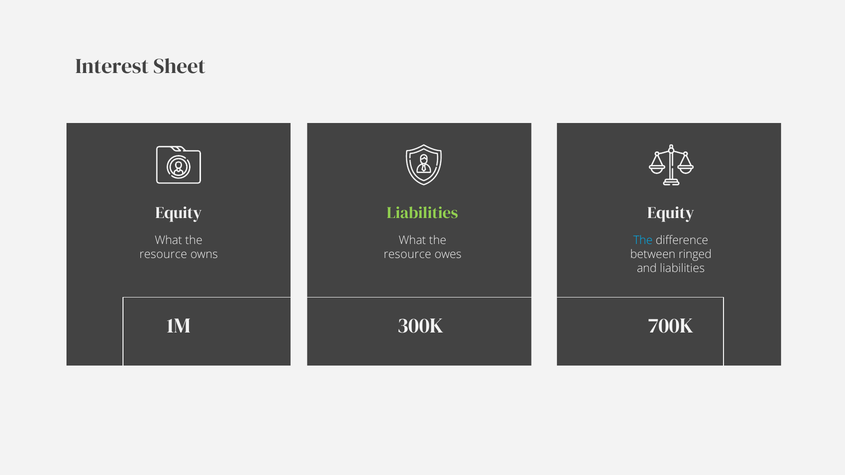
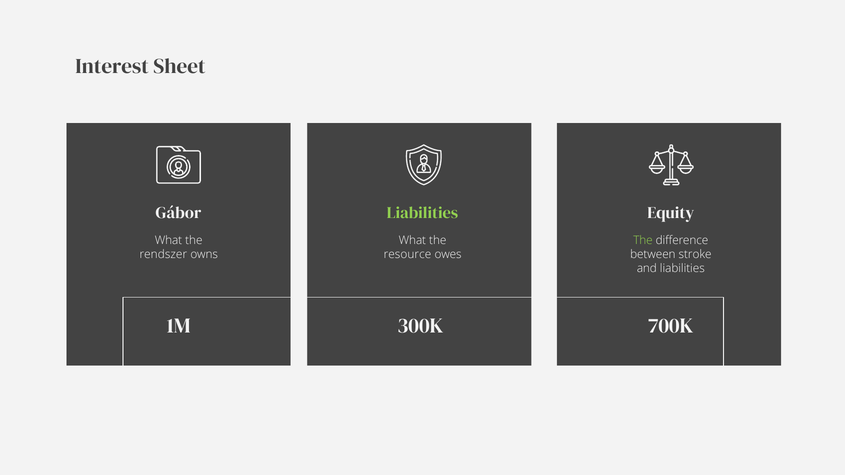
Equity: Equity -> Gábor (178, 213)
The colour: light blue -> light green (643, 241)
resource: resource -> rendszer (163, 255)
ringed: ringed -> stroke (695, 255)
